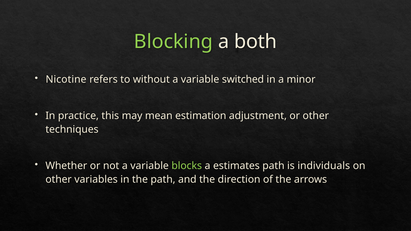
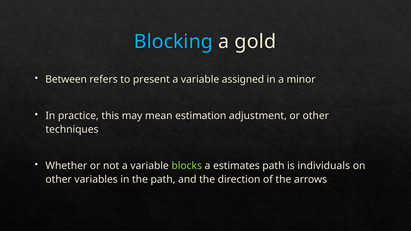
Blocking colour: light green -> light blue (173, 42)
both: both -> gold (255, 42)
Nicotine: Nicotine -> Between (66, 80)
without: without -> present (151, 80)
switched: switched -> assigned (243, 80)
